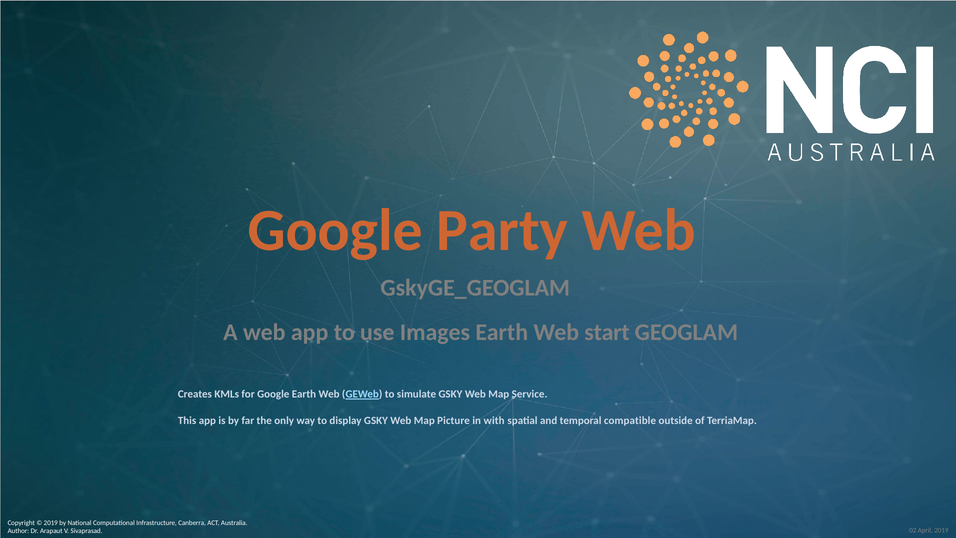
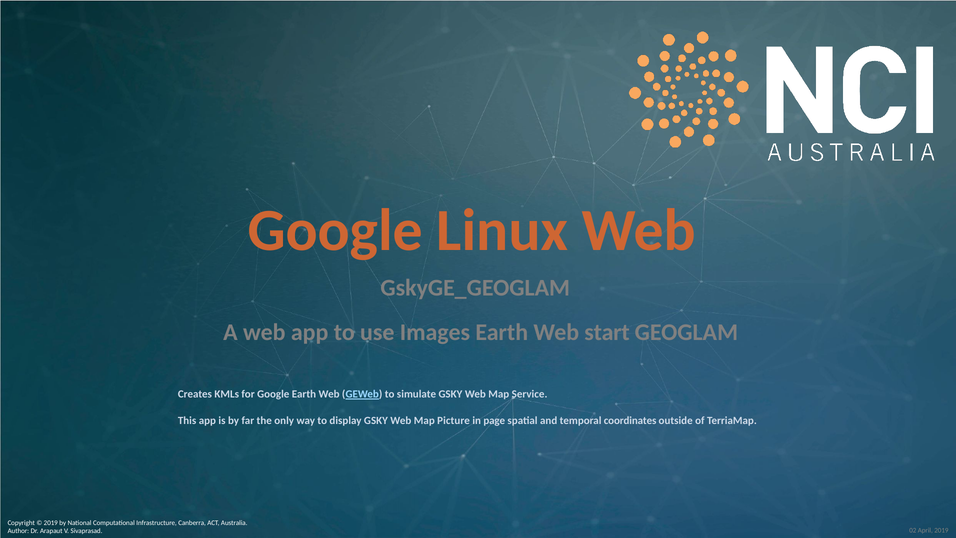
Party: Party -> Linux (502, 230)
with: with -> page (494, 421)
compatible: compatible -> coordinates (630, 421)
